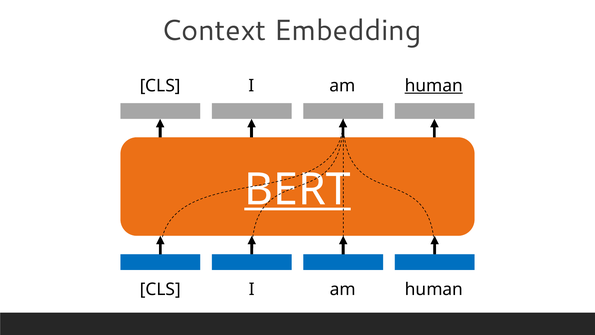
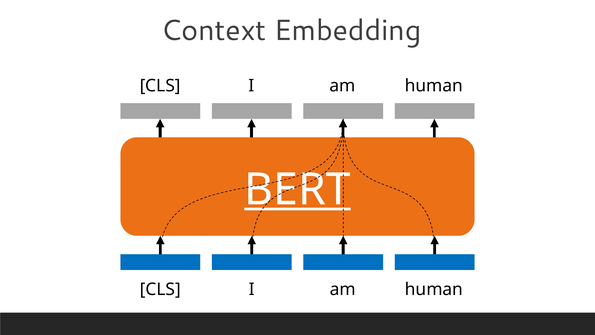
human underline: present -> none (434, 86)
